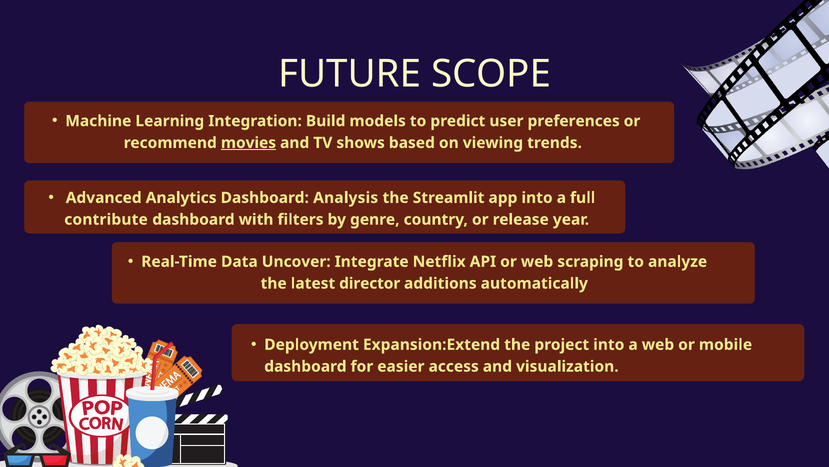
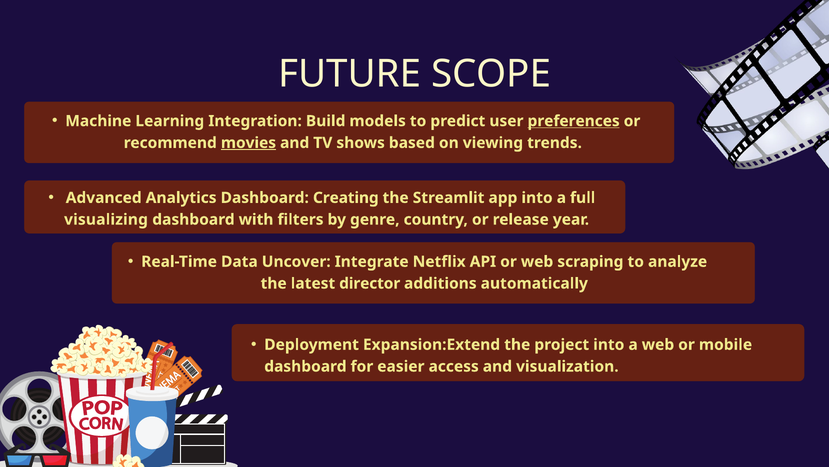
preferences underline: none -> present (574, 121)
Analysis: Analysis -> Creating (346, 197)
contribute: contribute -> visualizing (106, 219)
